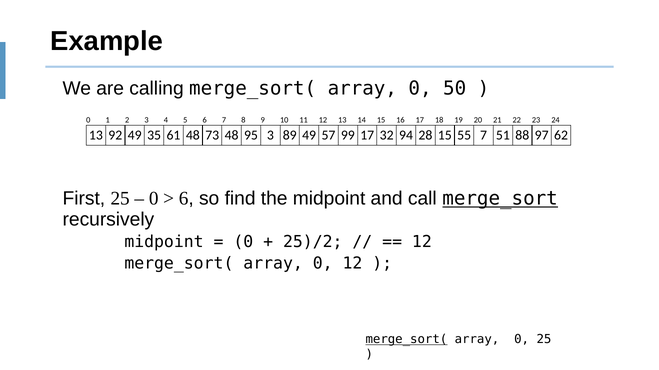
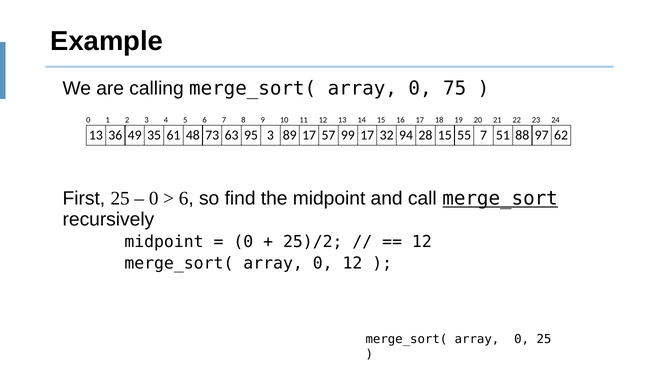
50: 50 -> 75 (455, 88)
92: 92 -> 36 (115, 136)
73 48: 48 -> 63 (232, 136)
89 49: 49 -> 17 (309, 136)
merge_sort( underline: present -> none (406, 340)
